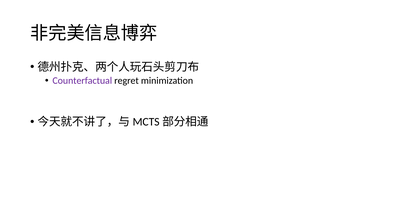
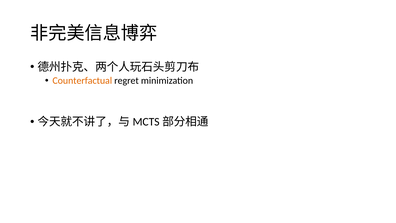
Counterfactual colour: purple -> orange (82, 81)
